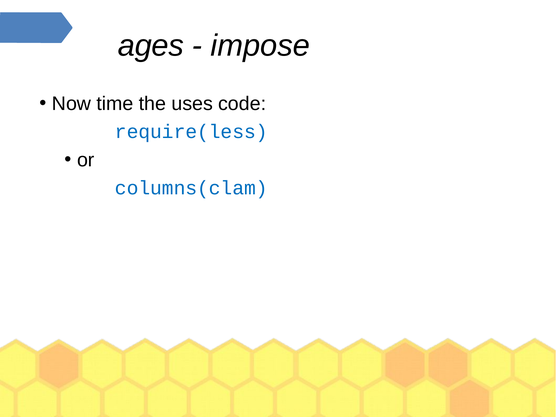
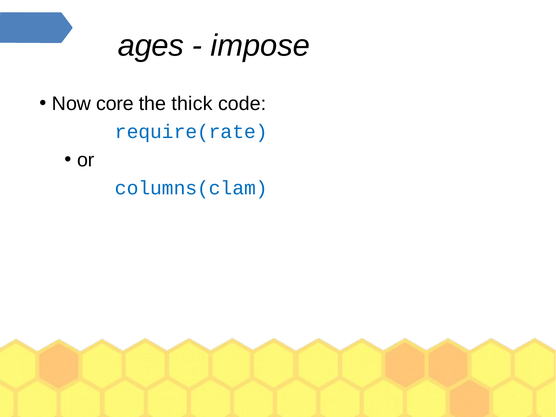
time: time -> core (115, 104)
uses: uses -> thick (192, 104)
require(less: require(less -> require(rate (191, 132)
